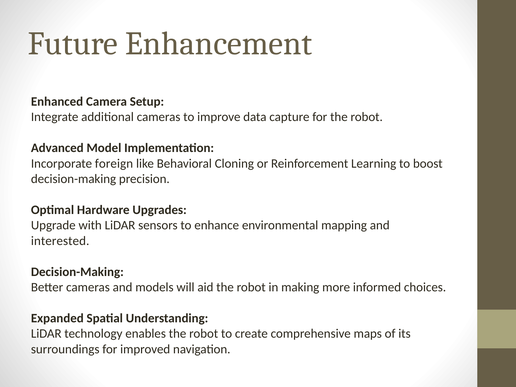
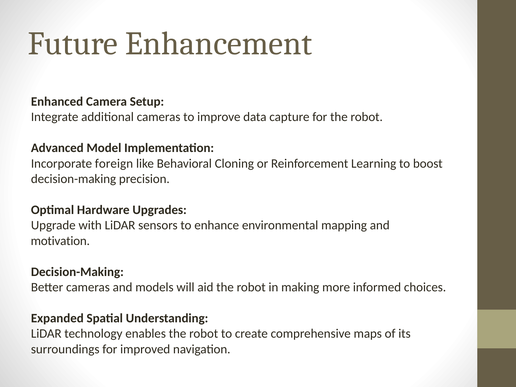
interested: interested -> motivation (60, 241)
